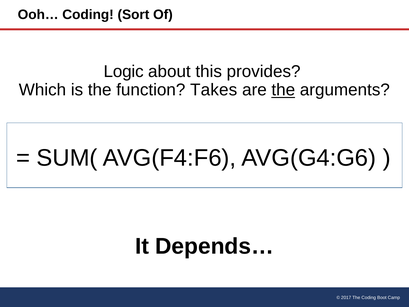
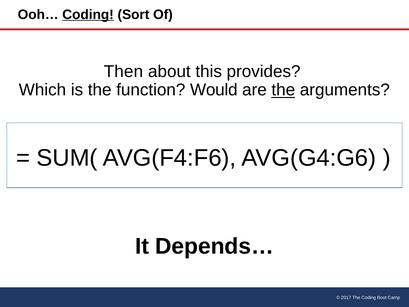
Coding underline: none -> present (88, 15)
Logic: Logic -> Then (123, 72)
Takes: Takes -> Would (214, 90)
